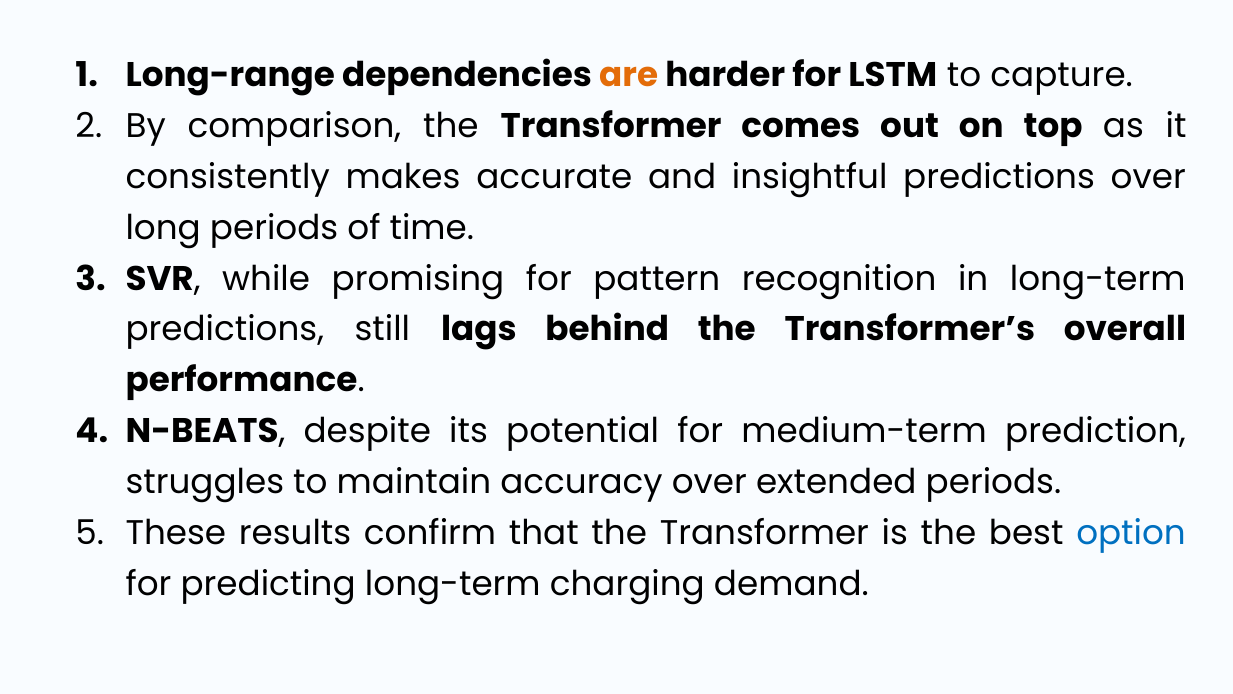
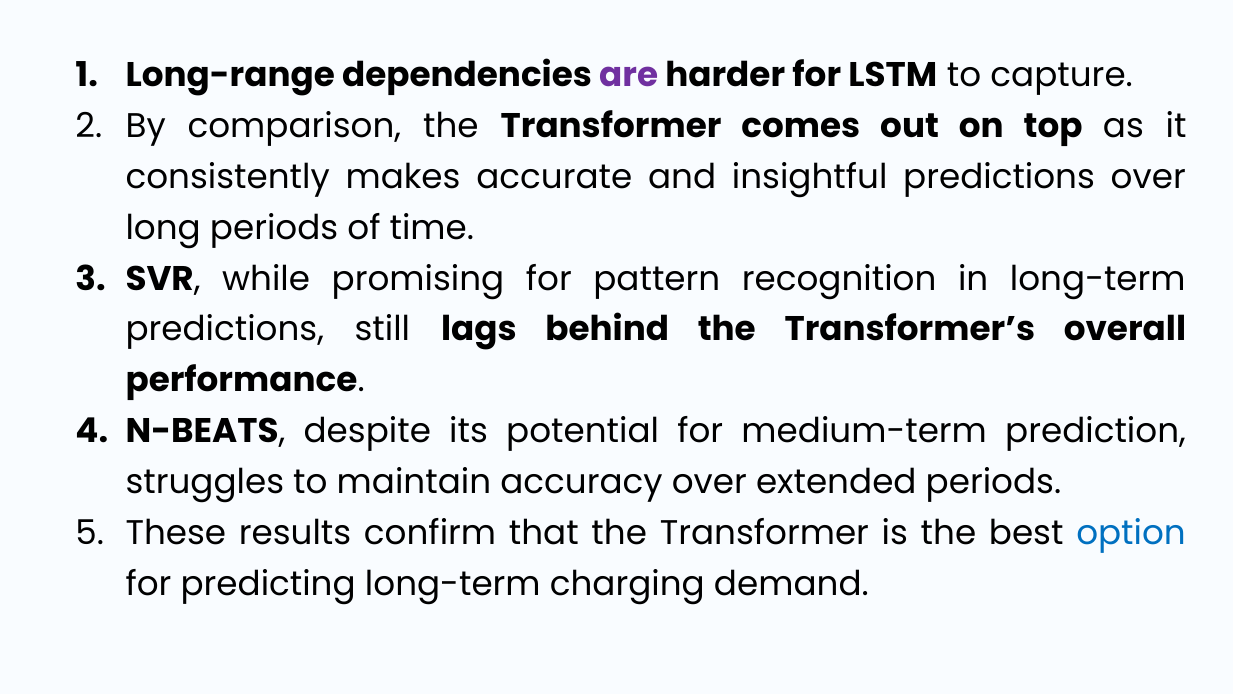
are colour: orange -> purple (629, 75)
